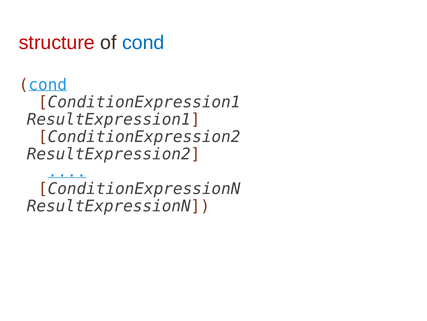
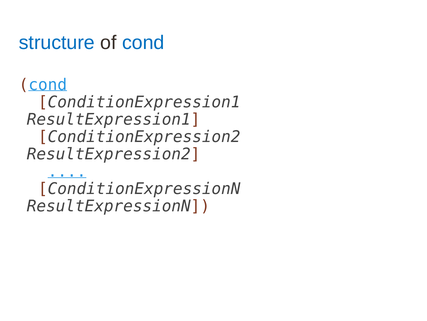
structure colour: red -> blue (57, 42)
